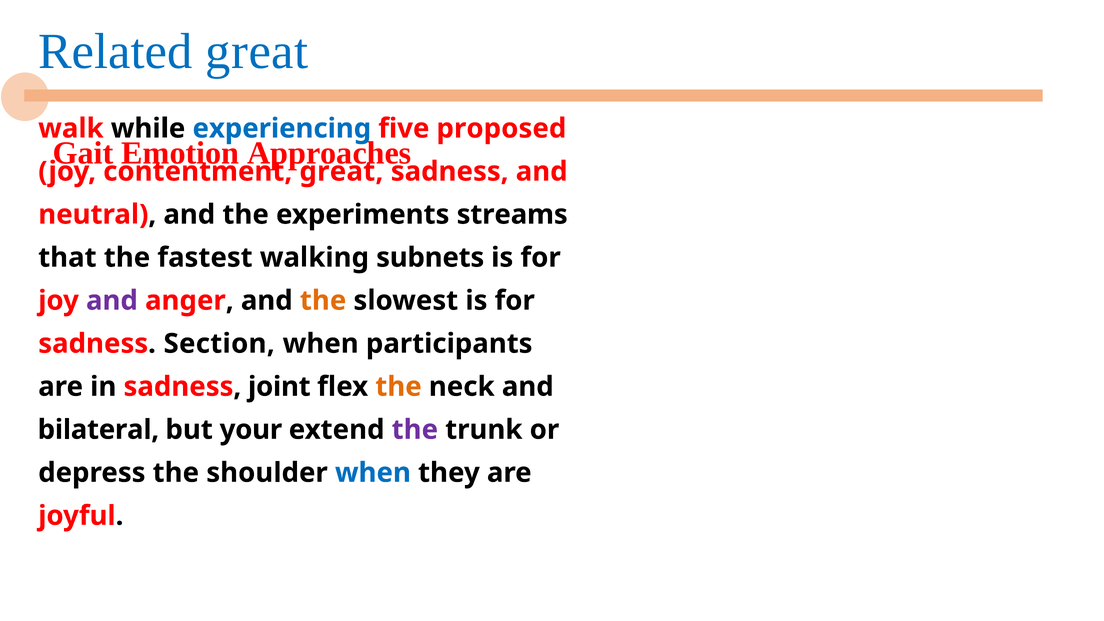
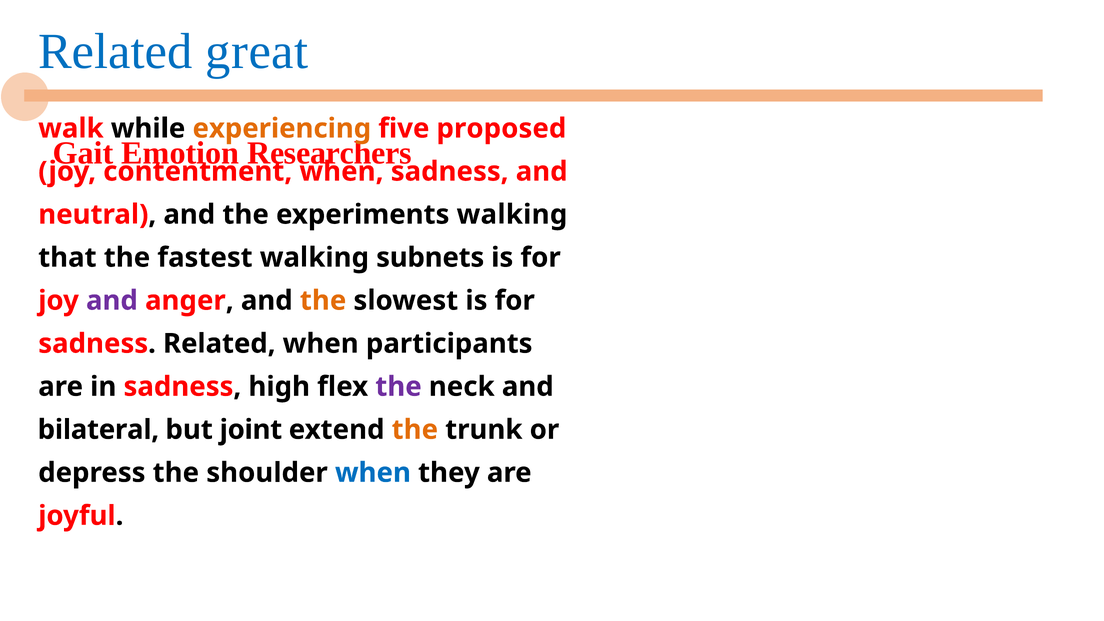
experiencing colour: blue -> orange (282, 128)
Approaches: Approaches -> Researchers (329, 153)
contentment great: great -> when (341, 172)
experiments streams: streams -> walking (512, 215)
sadness Section: Section -> Related (219, 344)
joint: joint -> high (279, 387)
the colour: orange -> purple (398, 387)
your: your -> joint (251, 430)
the colour: purple -> orange (415, 430)
